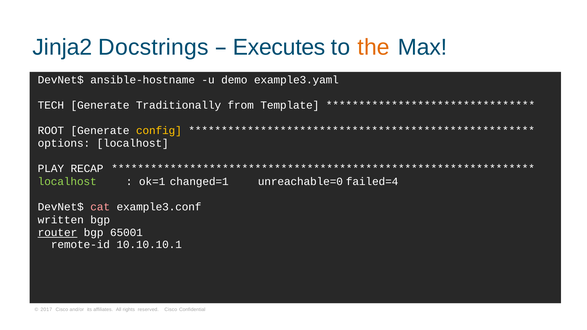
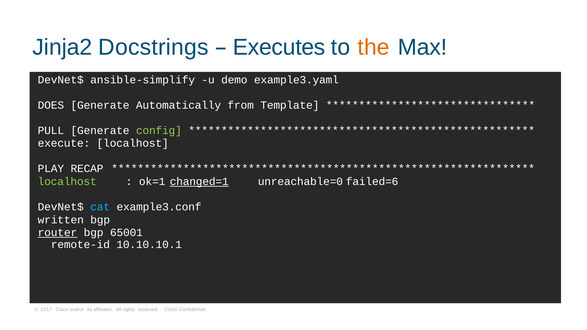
ansible-hostname: ansible-hostname -> ansible-simplify (143, 80)
TECH: TECH -> DOES (51, 105)
Traditionally: Traditionally -> Automatically (179, 105)
ROOT: ROOT -> PULL (51, 131)
config colour: yellow -> light green (159, 131)
options: options -> execute (64, 143)
changed=1 underline: none -> present (199, 182)
failed=4: failed=4 -> failed=6 (372, 182)
cat colour: pink -> light blue (100, 207)
